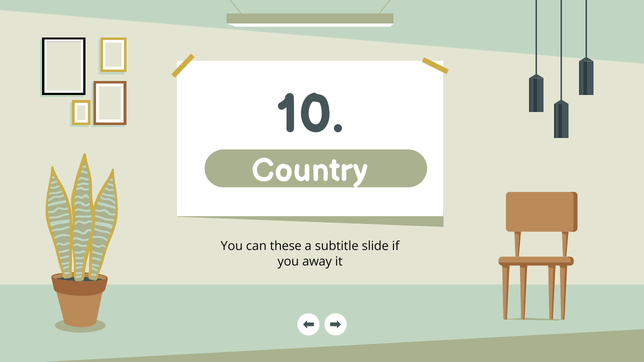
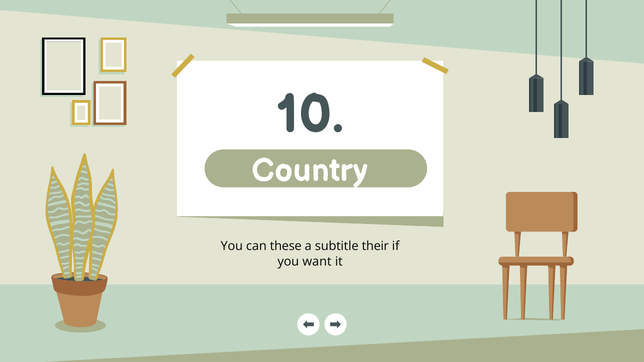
slide: slide -> their (375, 247)
away: away -> want (317, 262)
